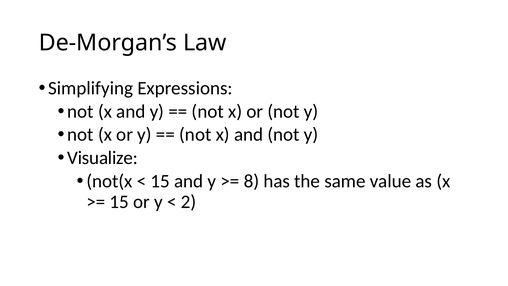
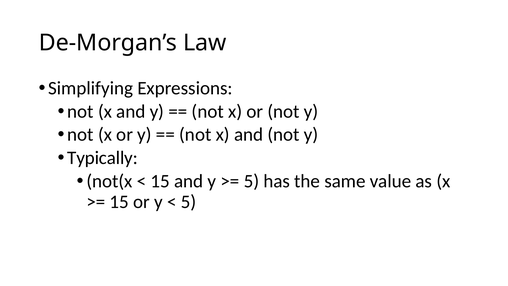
Visualize: Visualize -> Typically (103, 158)
8: 8 -> 5 (251, 181)
2: 2 -> 5 (189, 202)
